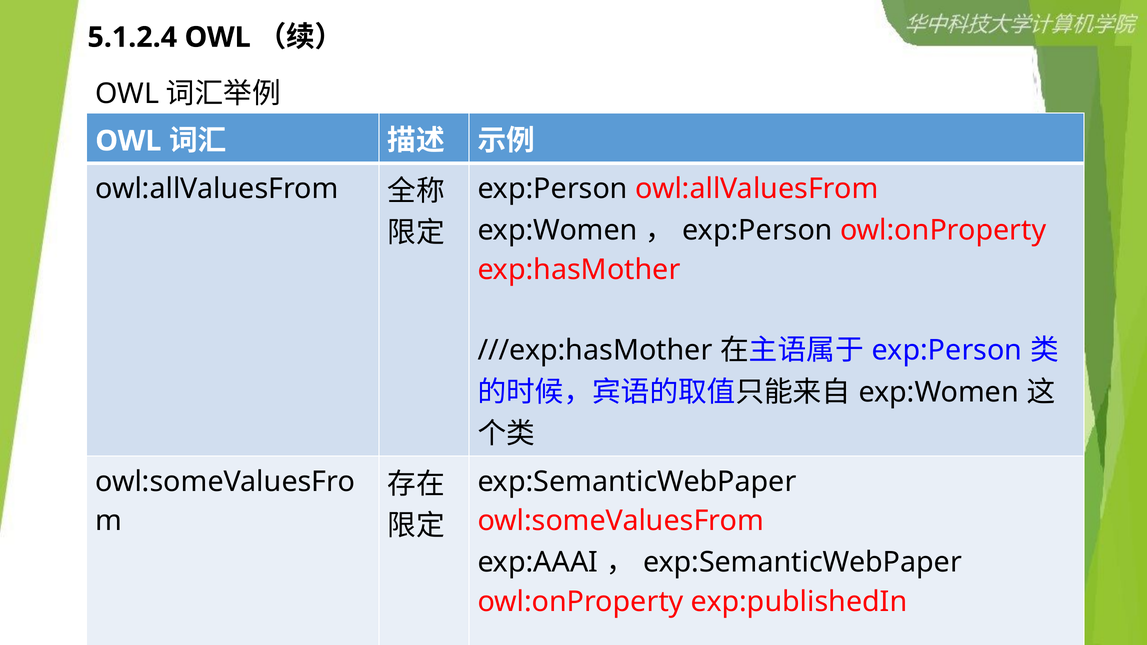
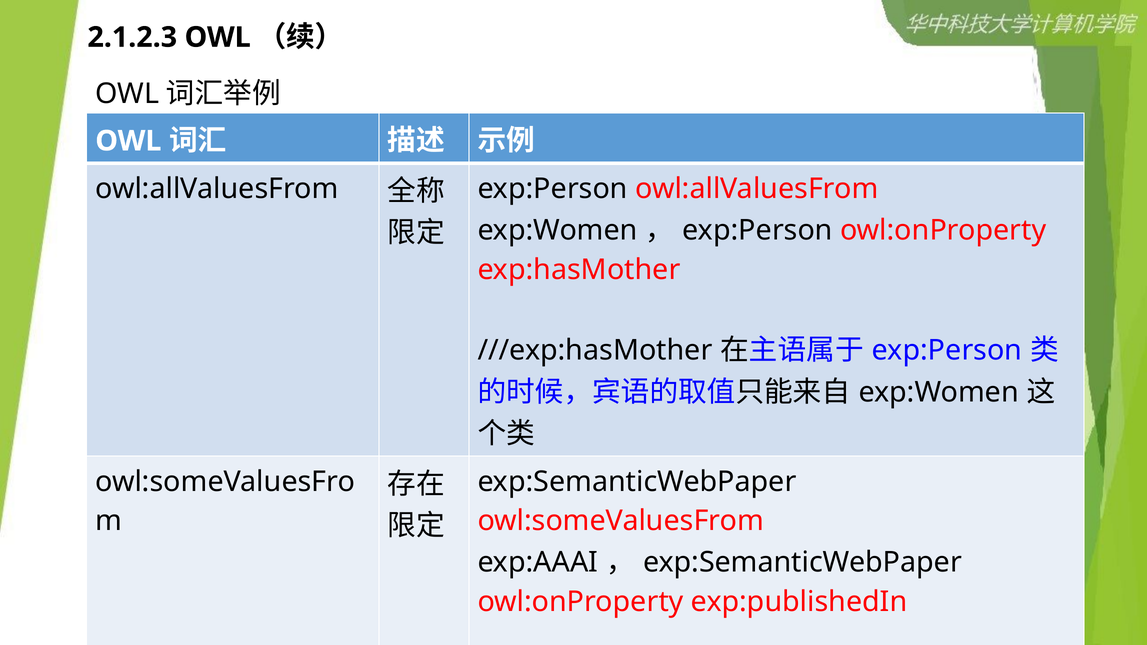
5.1.2.4: 5.1.2.4 -> 2.1.2.3 (132, 37)
